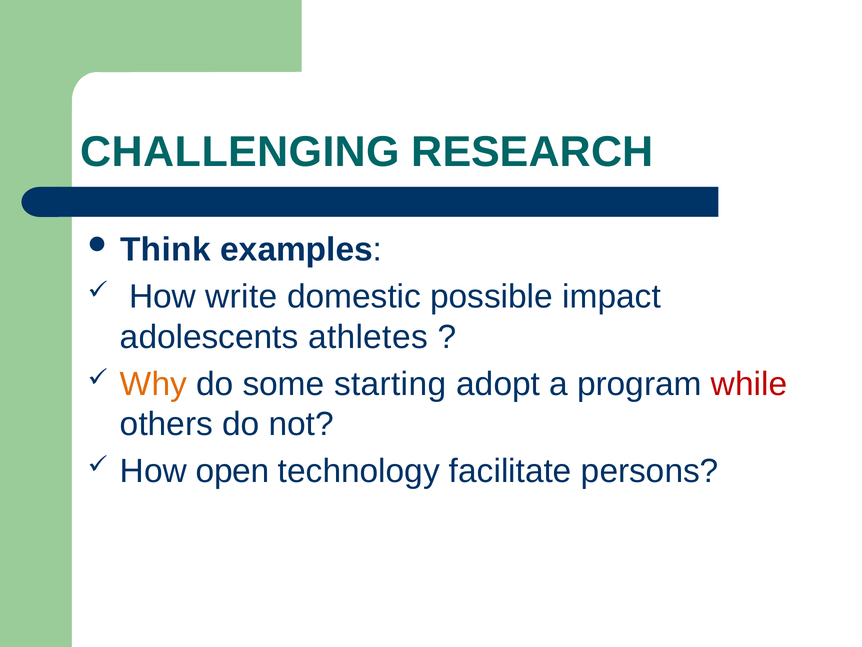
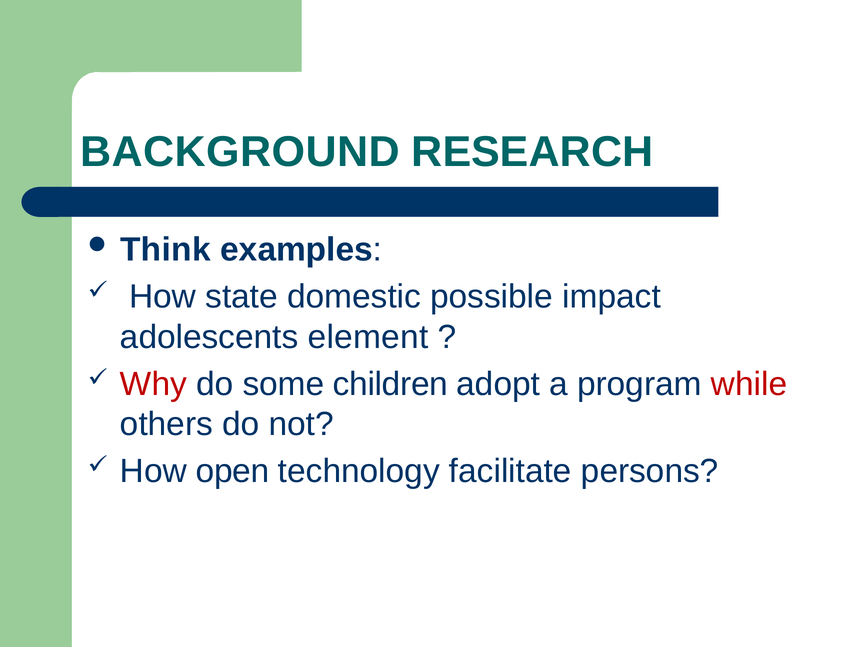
CHALLENGING: CHALLENGING -> BACKGROUND (240, 152)
write: write -> state (242, 296)
athletes: athletes -> element (368, 337)
Why colour: orange -> red (153, 384)
starting: starting -> children (391, 384)
